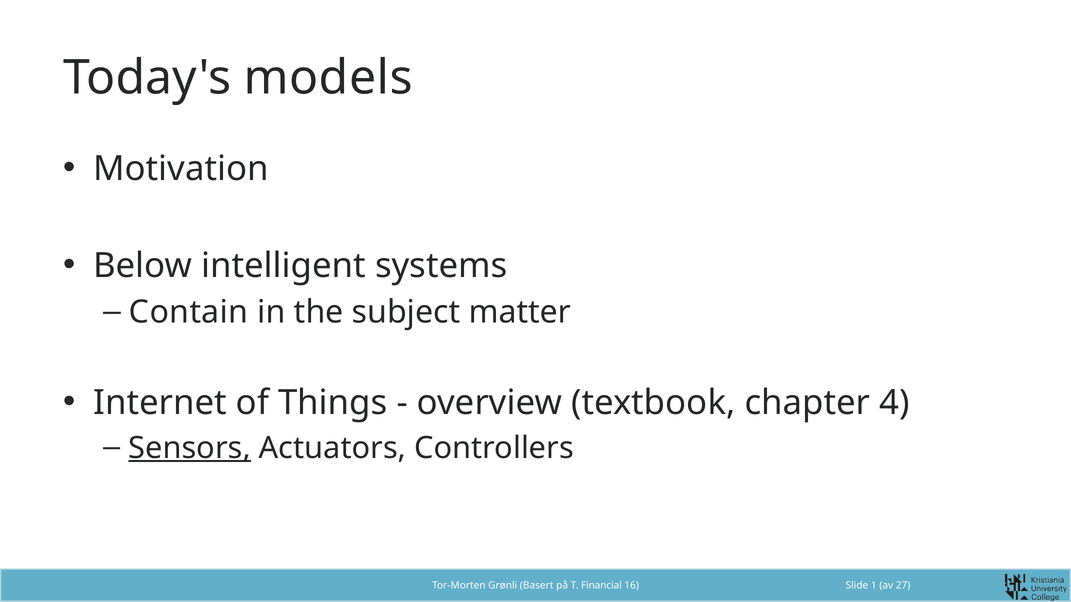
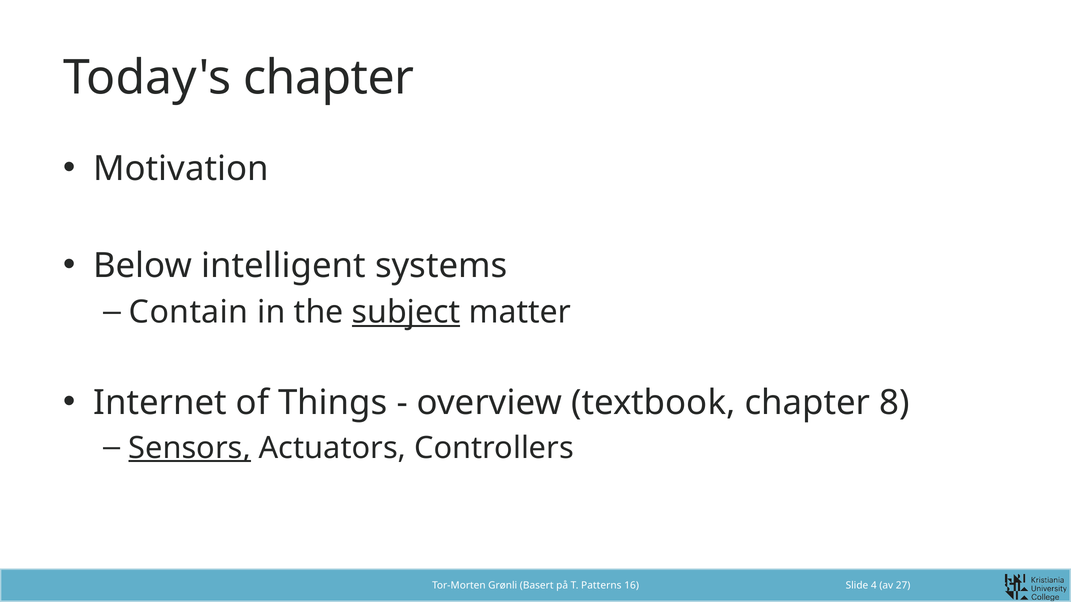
Today's models: models -> chapter (329, 78)
subject underline: none -> present (406, 312)
4: 4 -> 8 (895, 403)
Financial: Financial -> Patterns (601, 586)
1: 1 -> 4 (874, 586)
